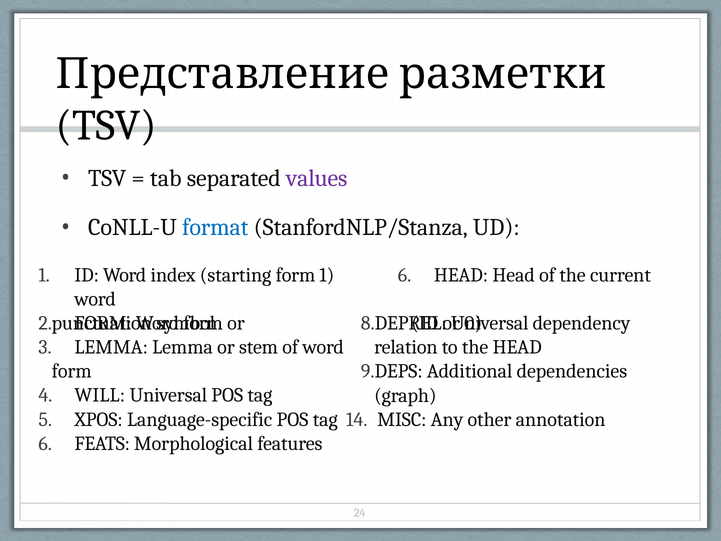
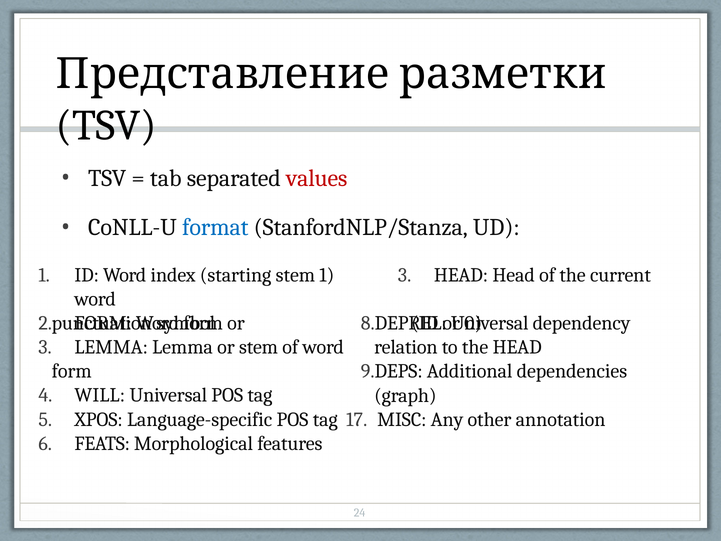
values colour: purple -> red (317, 178)
starting form: form -> stem (295, 275)
1 6: 6 -> 3 (405, 275)
14: 14 -> 17 (357, 419)
